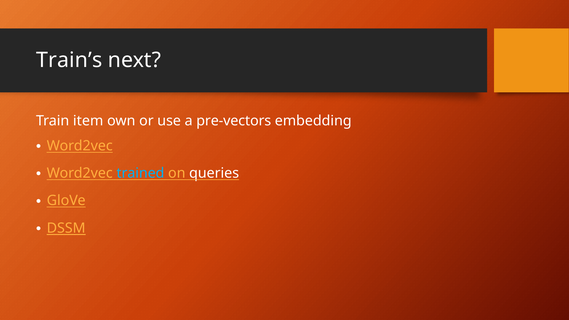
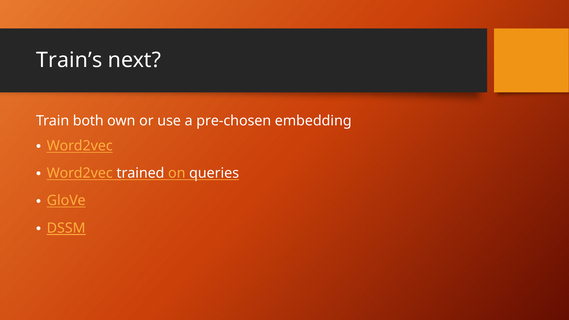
item: item -> both (88, 121)
pre-vectors: pre-vectors -> pre-chosen (234, 121)
trained colour: light blue -> white (140, 173)
